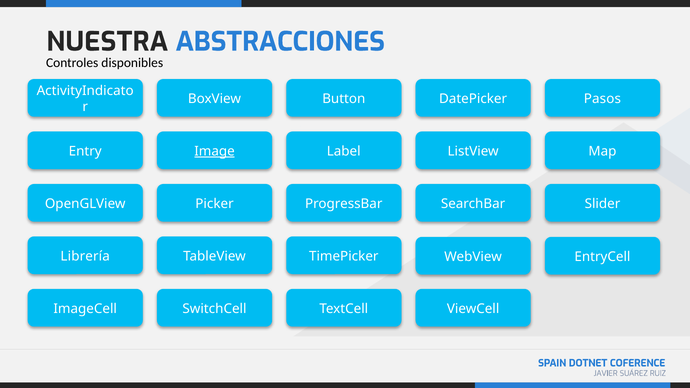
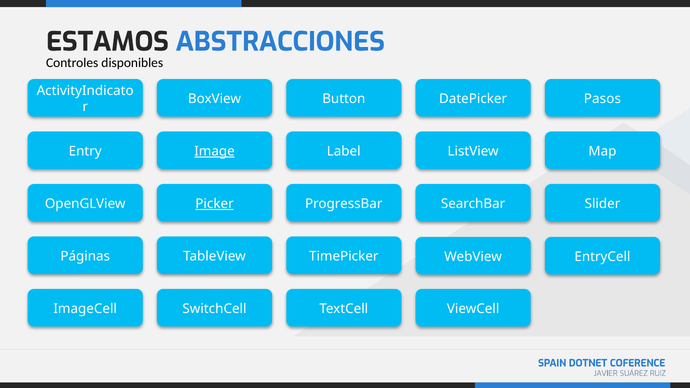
NUESTRA: NUESTRA -> ESTAMOS (108, 42)
Picker underline: none -> present (215, 204)
Librería: Librería -> Páginas (85, 256)
